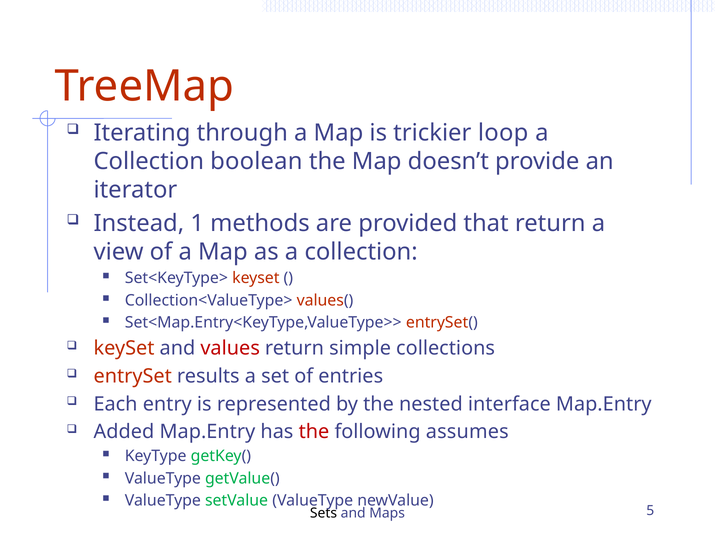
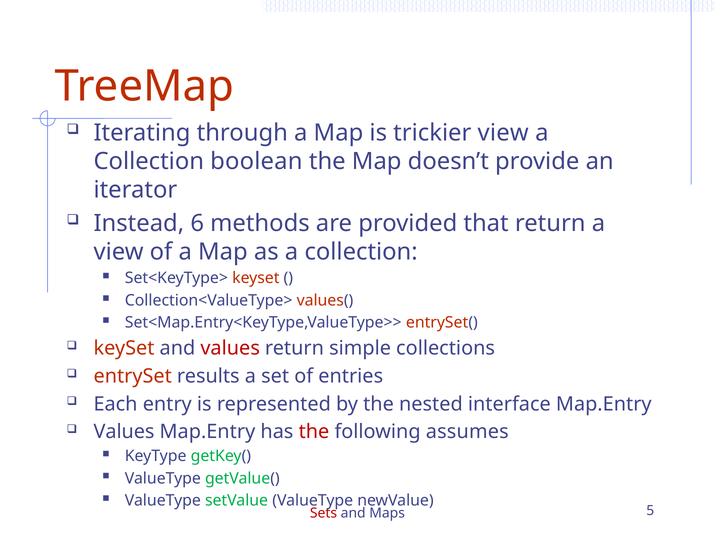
trickier loop: loop -> view (503, 133)
1: 1 -> 6 (197, 223)
Added: Added -> Values (124, 432)
Sets colour: black -> red (324, 513)
